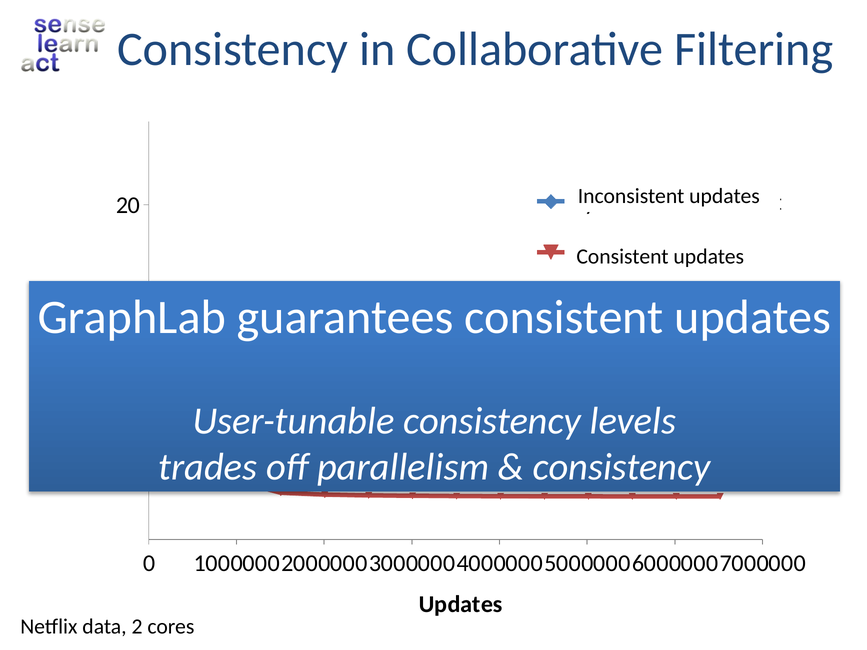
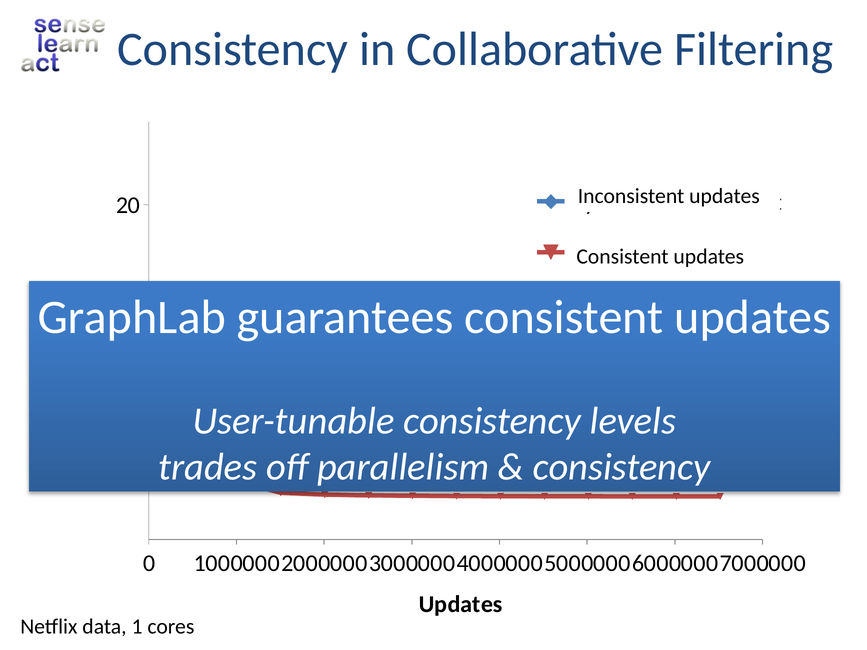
data 2: 2 -> 1 (137, 627)
